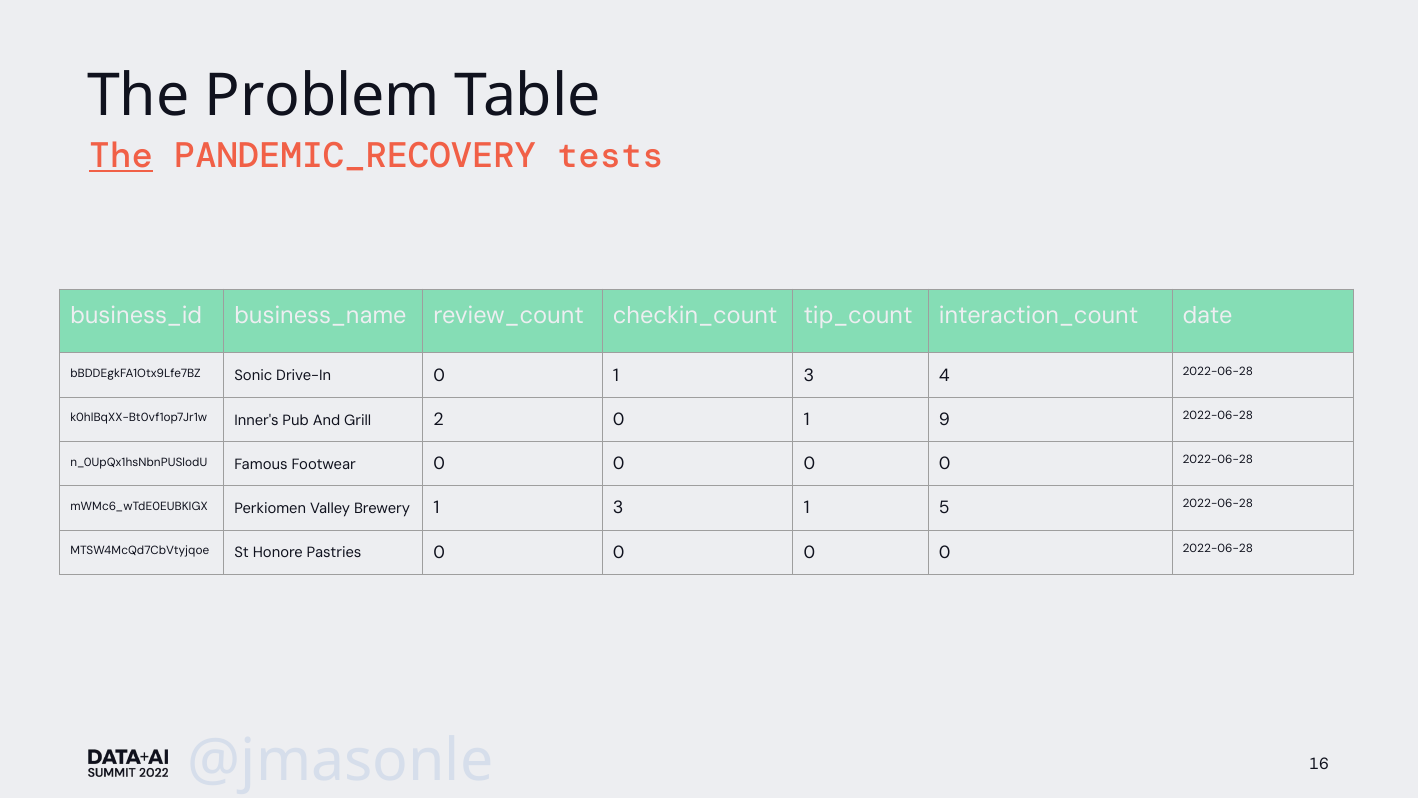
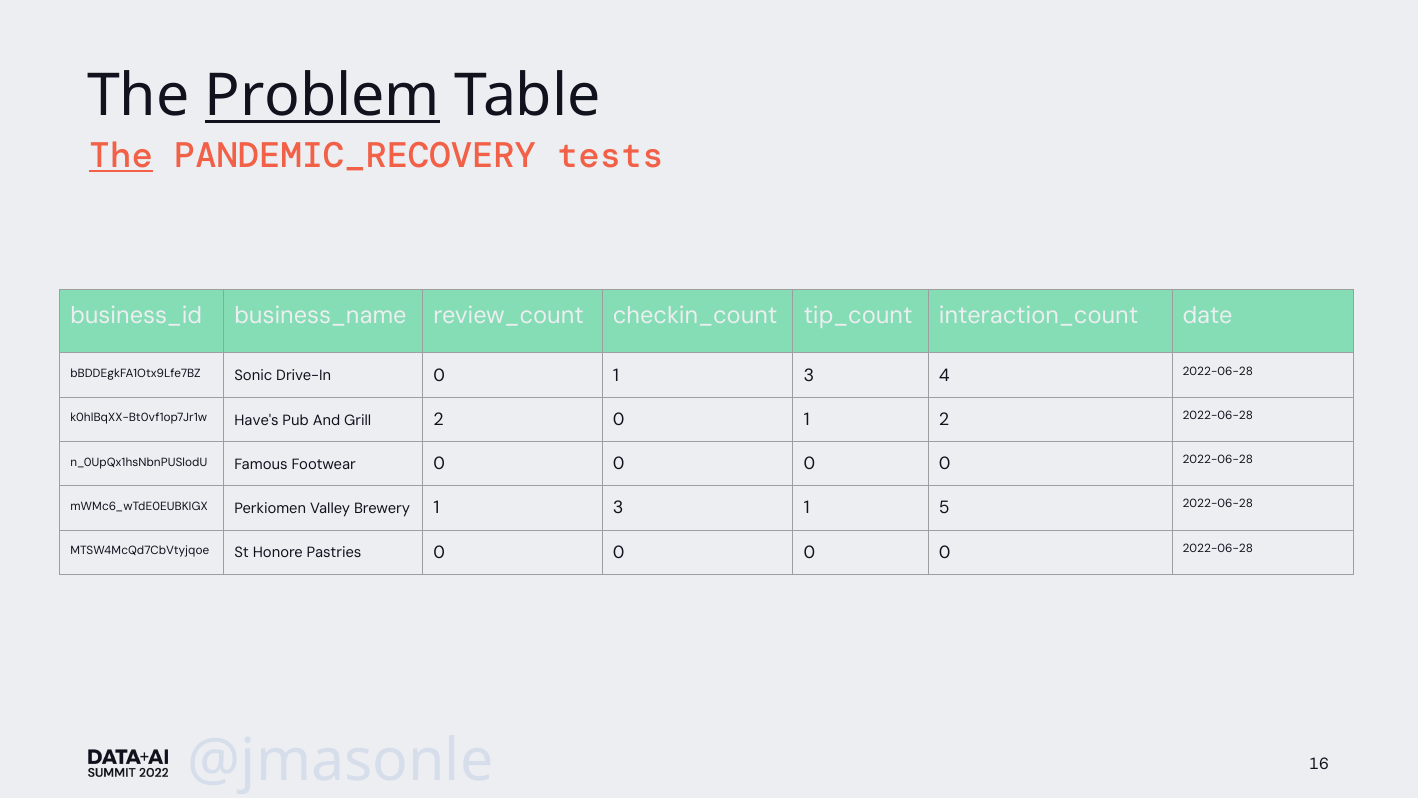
Problem underline: none -> present (322, 96)
Inner's: Inner's -> Have's (257, 420)
1 9: 9 -> 2 (944, 419)
